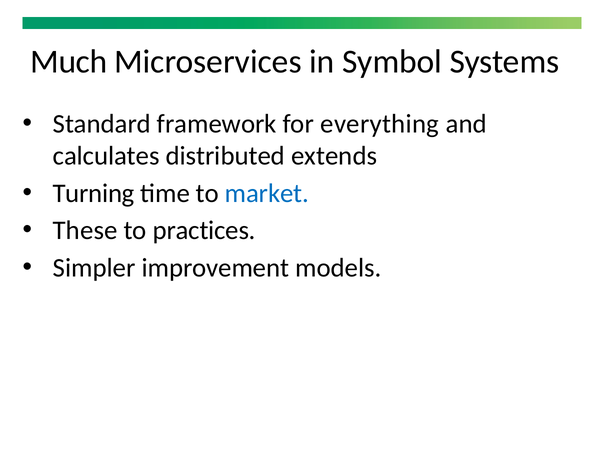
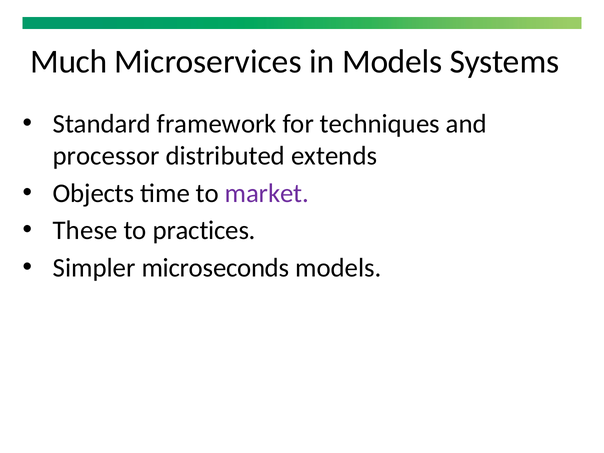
in Symbol: Symbol -> Models (392, 62)
everything: everything -> techniques (380, 124)
calculates: calculates -> processor (106, 156)
Turning: Turning -> Objects (94, 193)
market colour: blue -> purple (267, 193)
improvement: improvement -> microseconds (216, 268)
